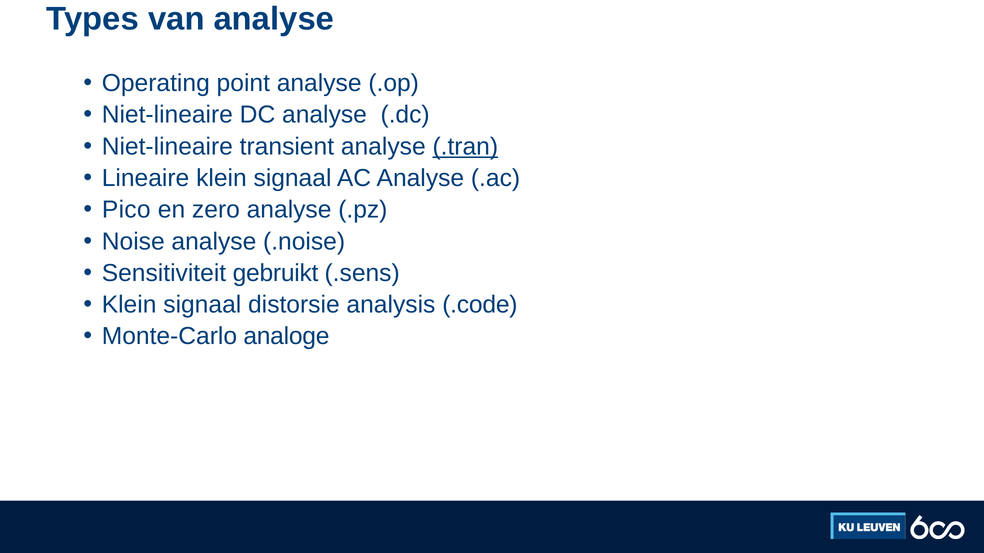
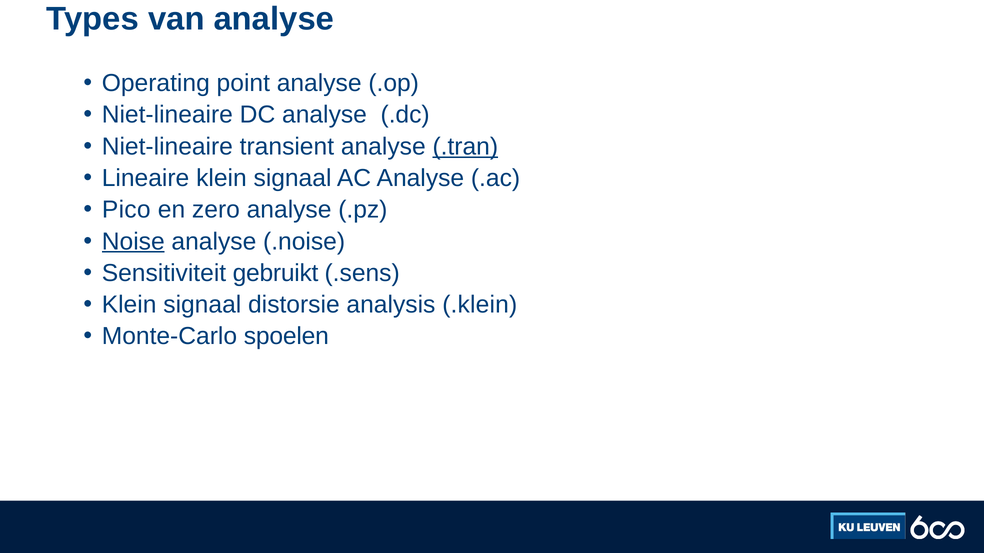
Noise underline: none -> present (133, 242)
.code: .code -> .klein (480, 305)
analoge: analoge -> spoelen (286, 337)
